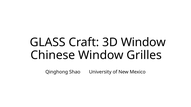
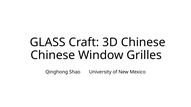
3D Window: Window -> Chinese (143, 42)
